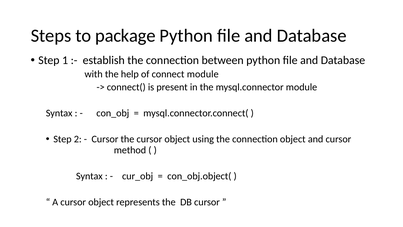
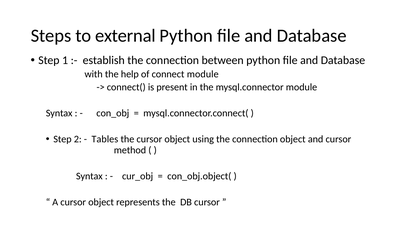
package: package -> external (125, 36)
Cursor: Cursor -> Tables (105, 139)
